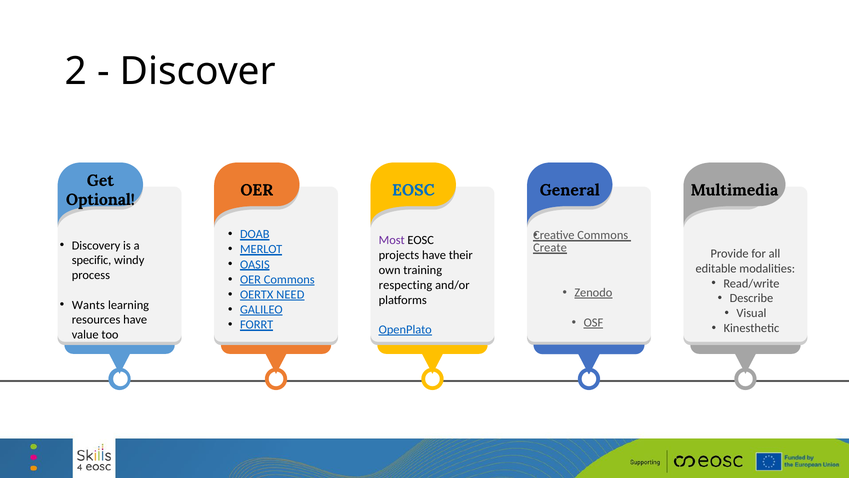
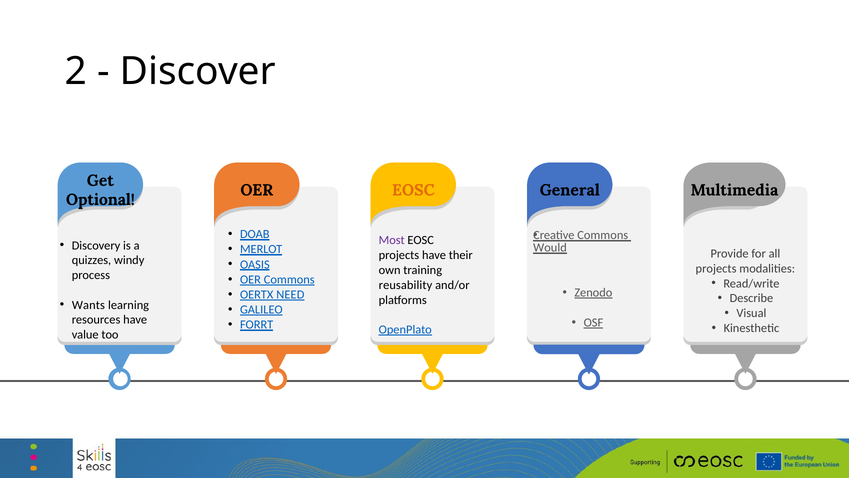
EOSC colour: blue -> orange (413, 190)
Create: Create -> Would (550, 248)
specific: specific -> quizzes (92, 260)
editable: editable -> projects (716, 268)
respecting: respecting -> reusability (405, 285)
